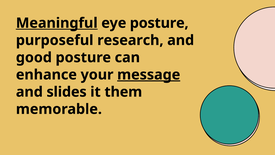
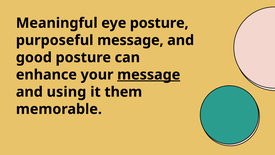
Meaningful underline: present -> none (57, 23)
purposeful research: research -> message (130, 40)
slides: slides -> using (66, 92)
